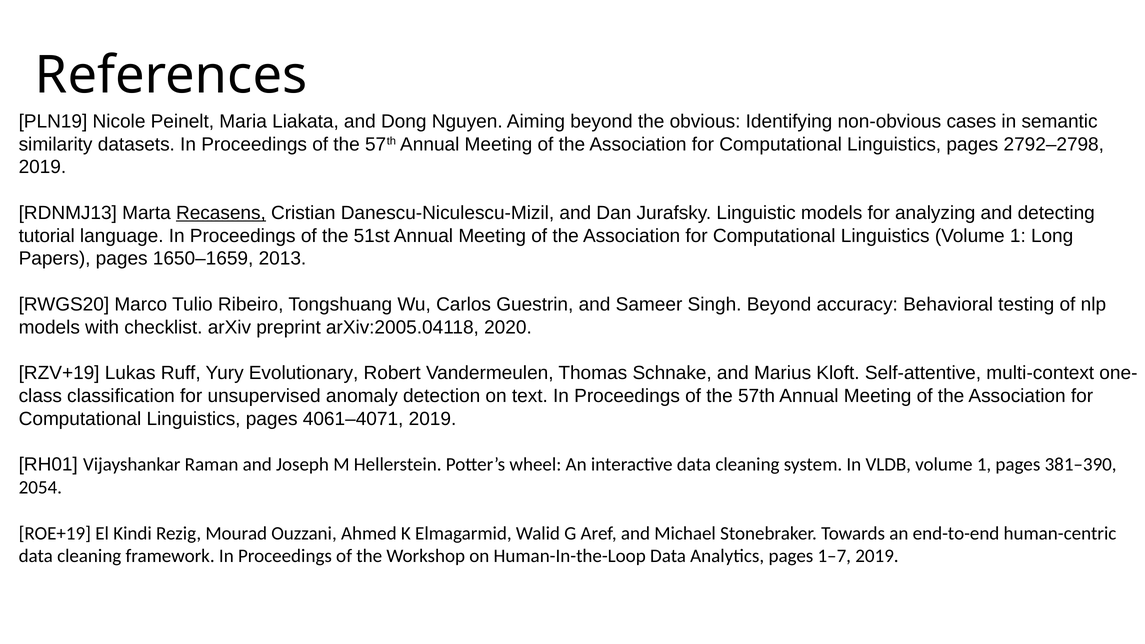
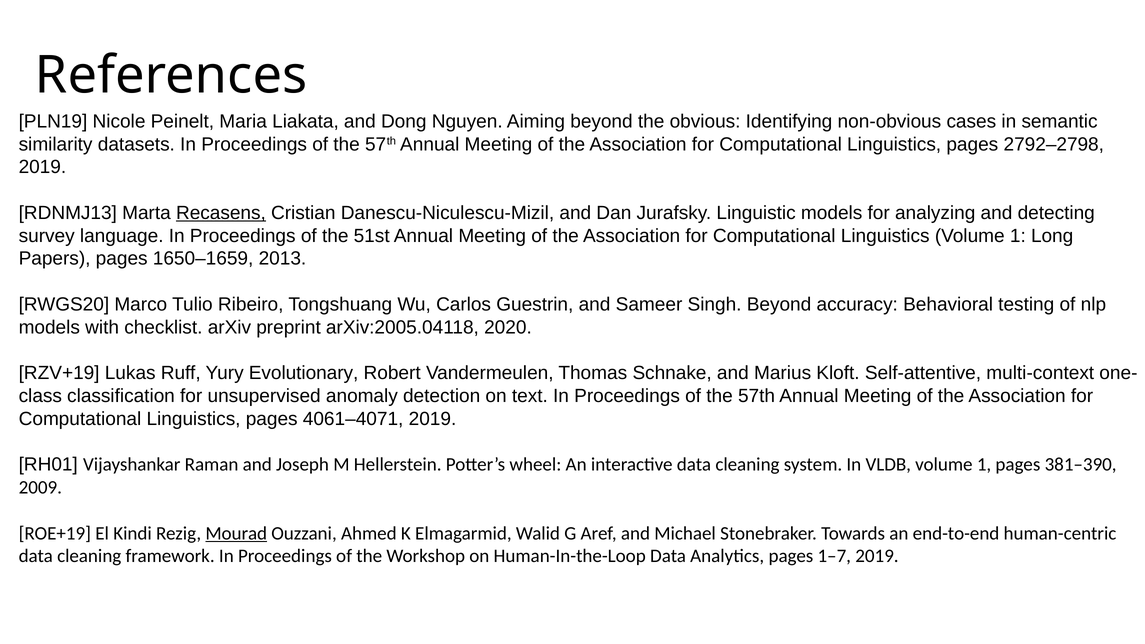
tutorial: tutorial -> survey (47, 236)
2054: 2054 -> 2009 (40, 488)
Mourad underline: none -> present (236, 533)
